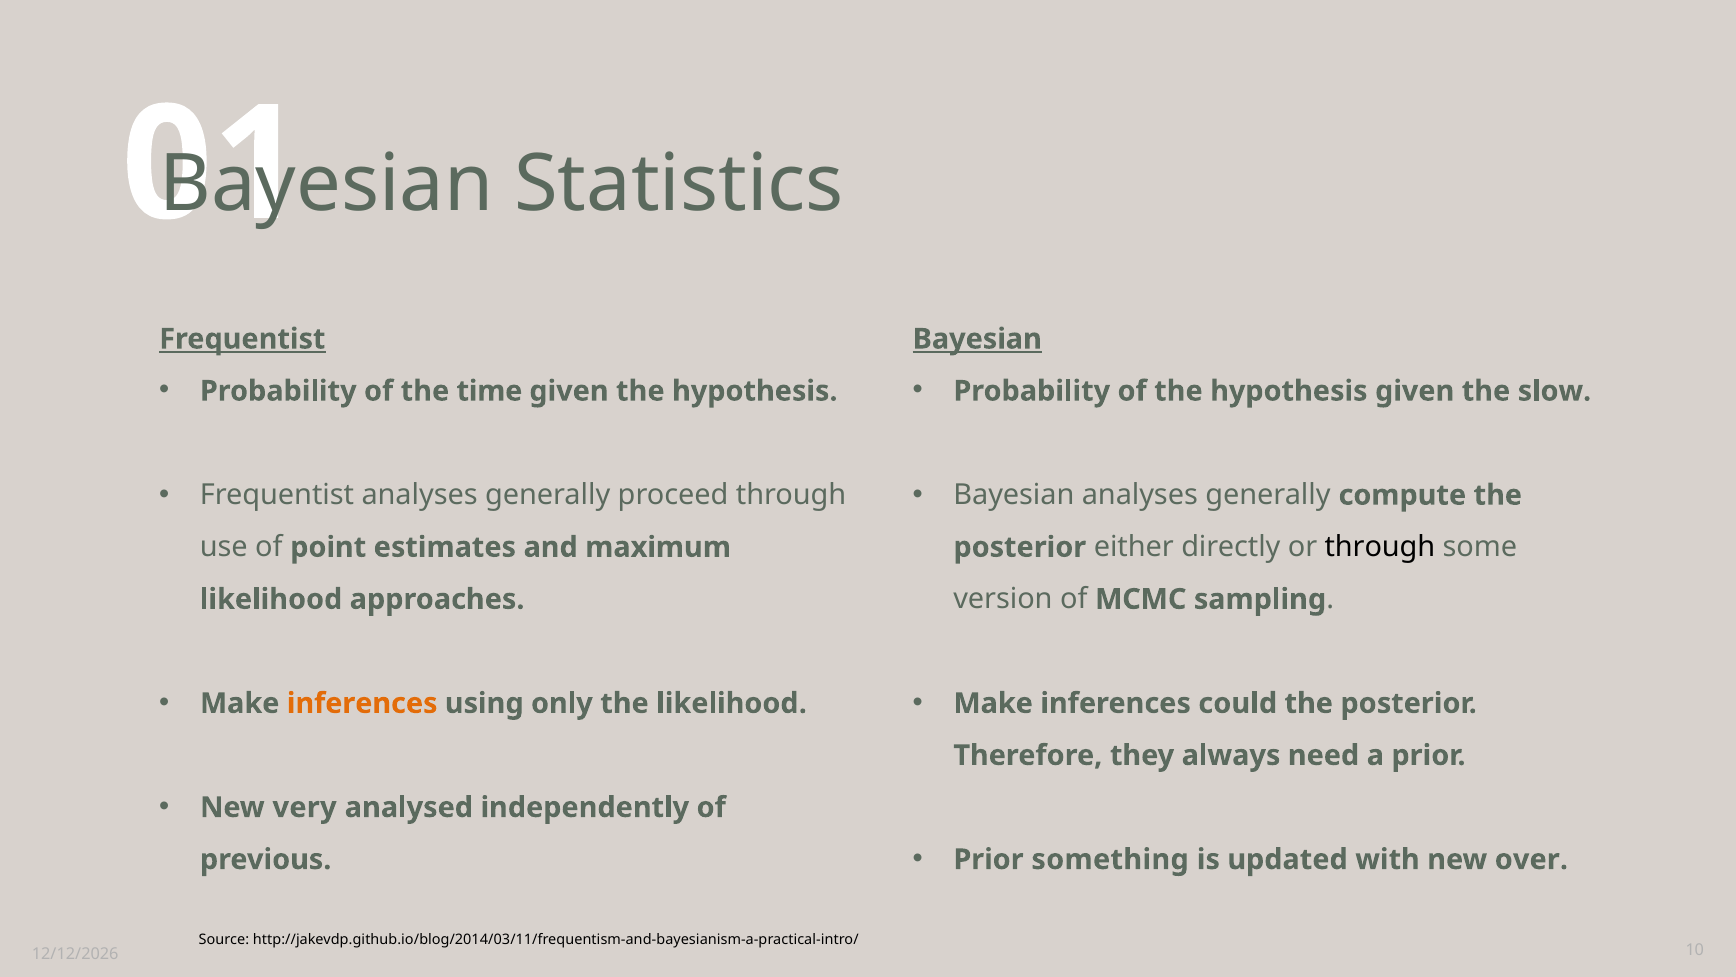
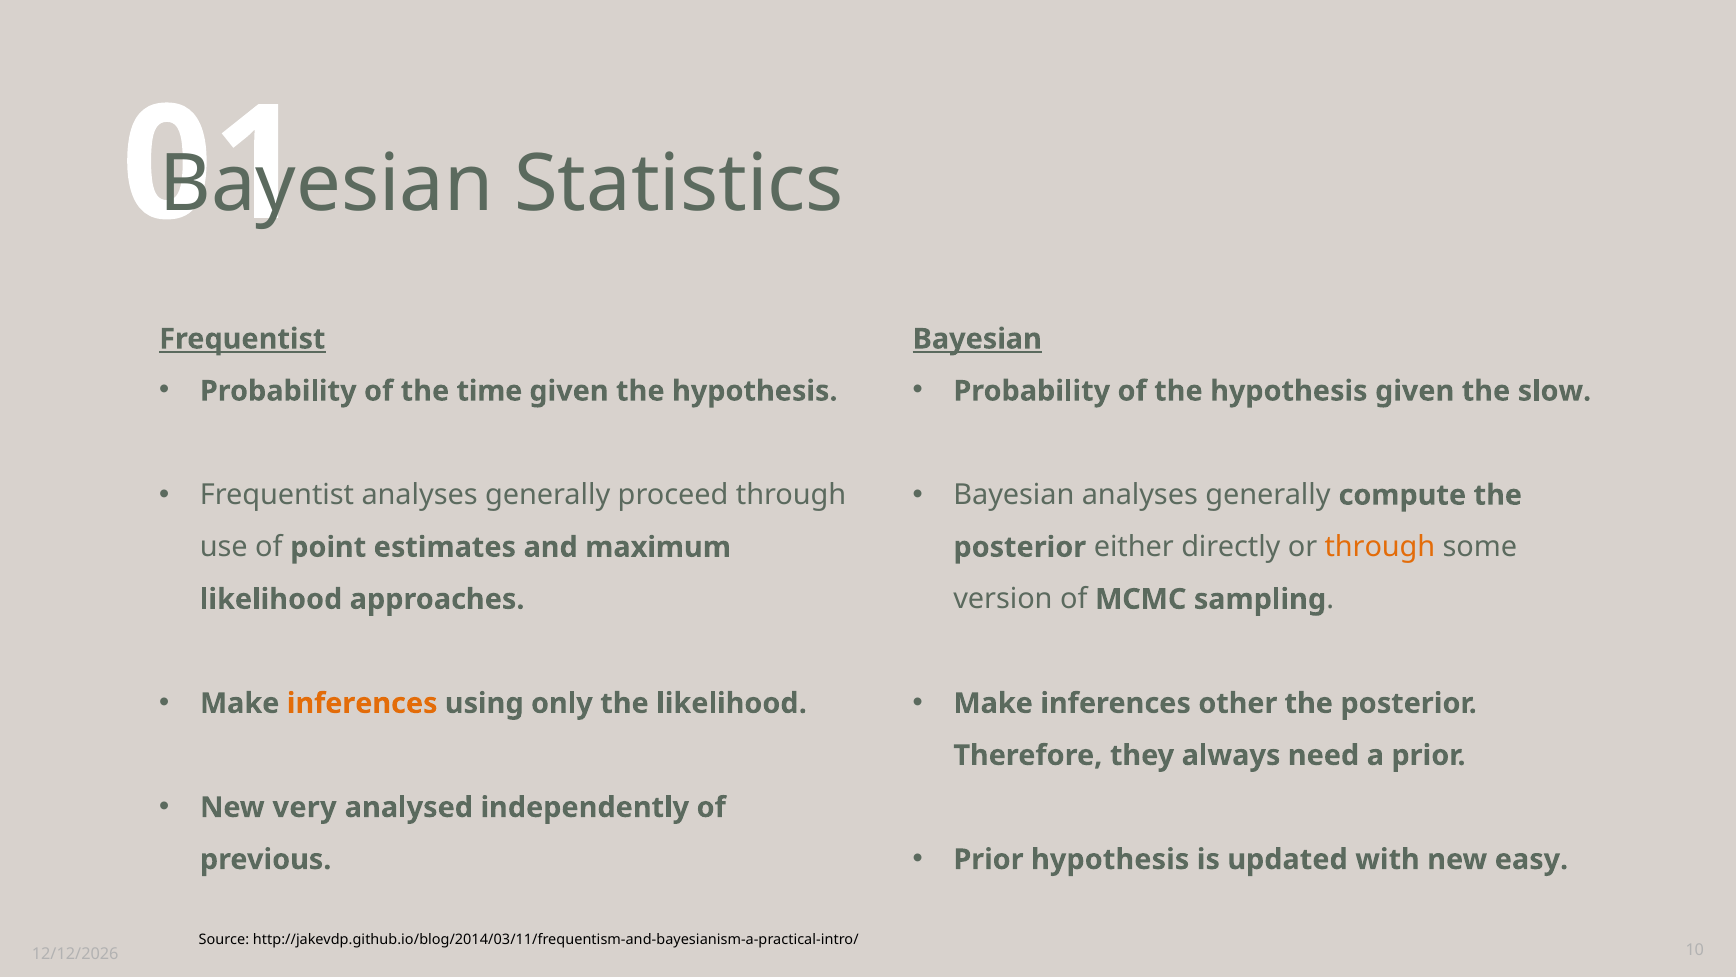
through colour: black -> orange (1380, 547)
could: could -> other (1238, 703)
Prior something: something -> hypothesis (1110, 859)
over: over -> easy (1531, 859)
